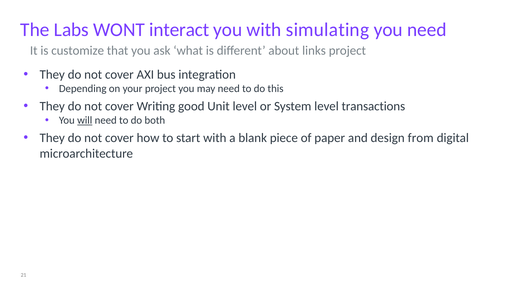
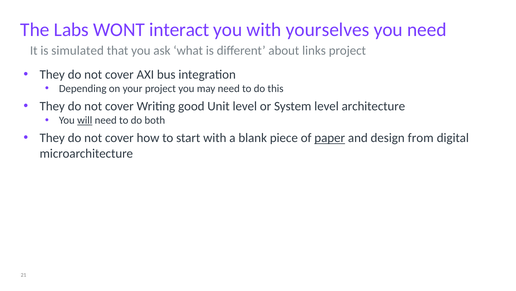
simulating: simulating -> yourselves (328, 30)
customize: customize -> simulated (78, 51)
transactions: transactions -> architecture (373, 106)
paper underline: none -> present (330, 138)
